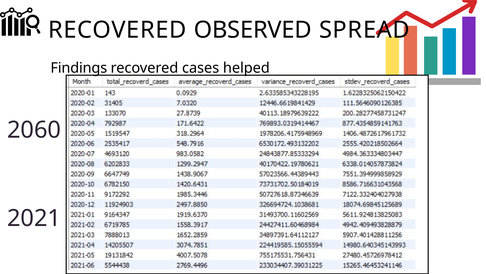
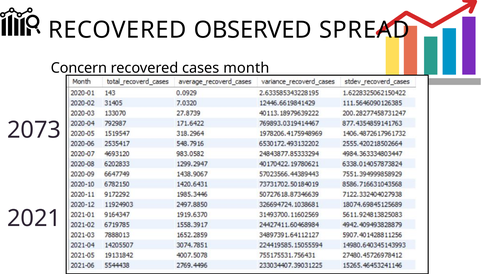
Findings: Findings -> Concern (79, 68)
helped: helped -> month (246, 68)
2060: 2060 -> 2073 (34, 130)
